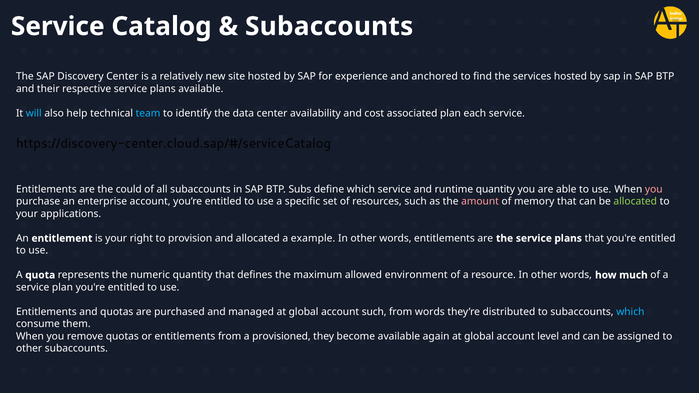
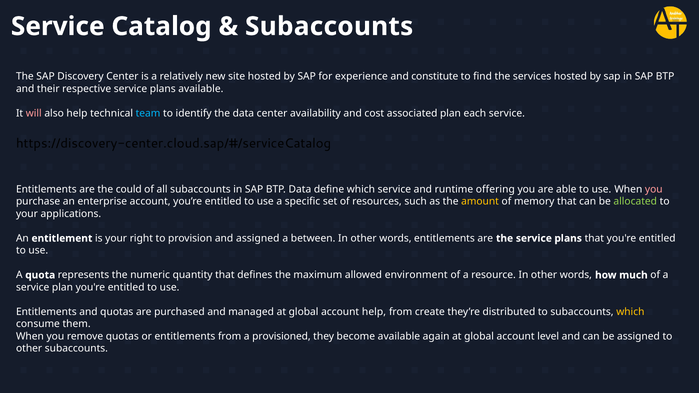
anchored: anchored -> constitute (435, 77)
will colour: light blue -> pink (34, 113)
BTP Subs: Subs -> Data (300, 190)
runtime quantity: quantity -> offering (495, 190)
amount colour: pink -> yellow (480, 202)
and allocated: allocated -> assigned (258, 238)
example: example -> between (313, 238)
account such: such -> help (374, 312)
from words: words -> create (430, 312)
which colour: light blue -> yellow (630, 312)
